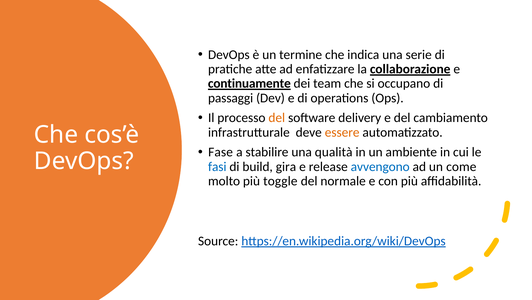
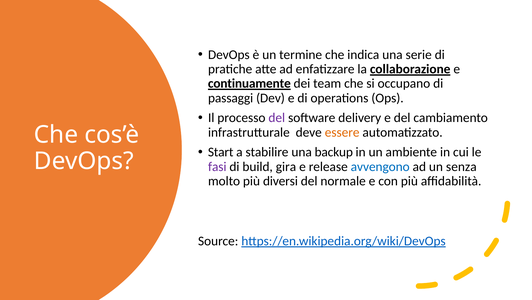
del colour: orange -> purple (277, 118)
Fase: Fase -> Start (221, 152)
qualità: qualità -> backup (334, 152)
fasi colour: blue -> purple (217, 166)
come: come -> senza (461, 166)
toggle: toggle -> diversi (280, 181)
